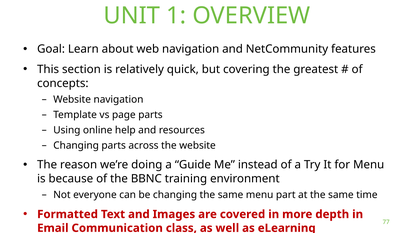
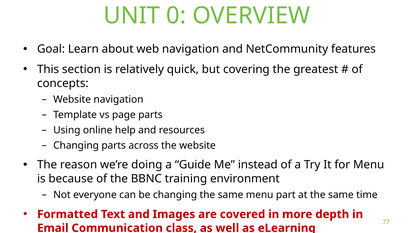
1: 1 -> 0 (176, 16)
